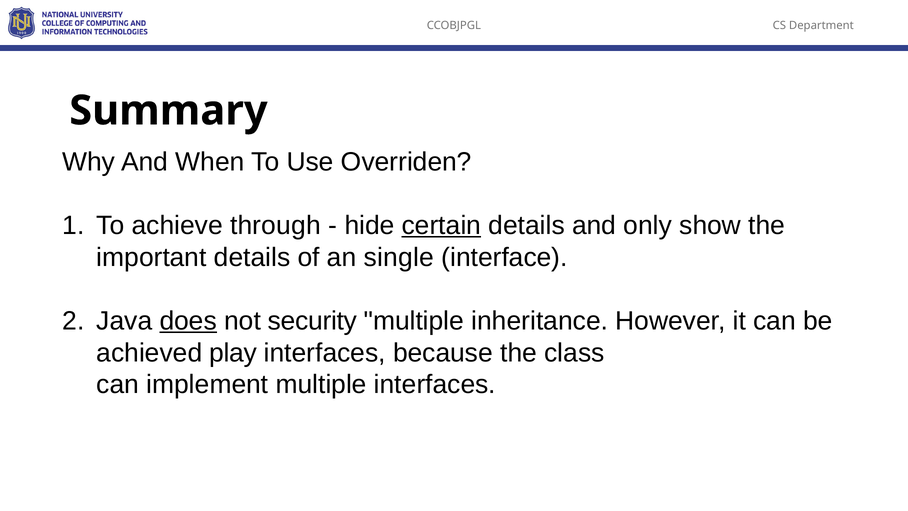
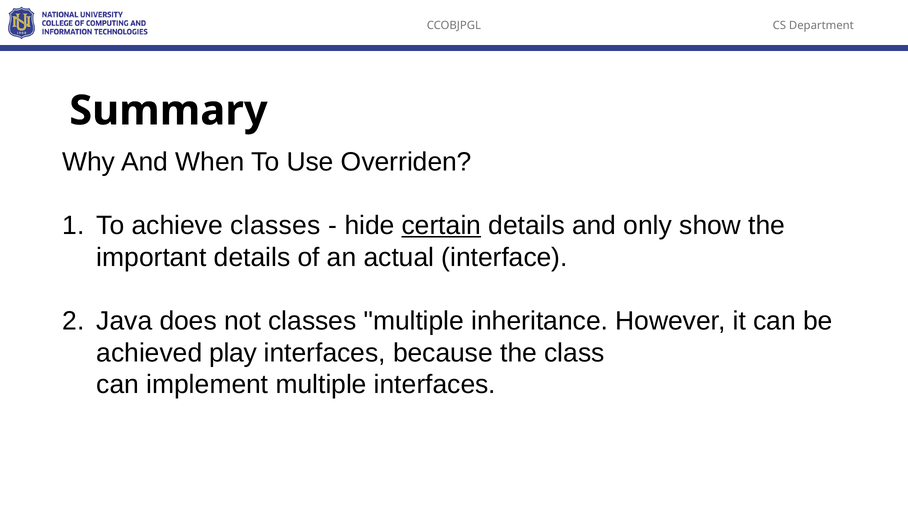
achieve through: through -> classes (275, 225)
single: single -> actual (399, 257)
does underline: present -> none (188, 321)
not security: security -> classes (312, 321)
